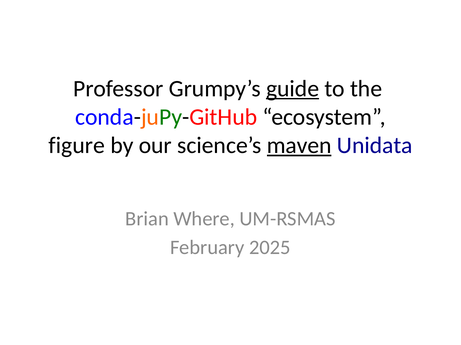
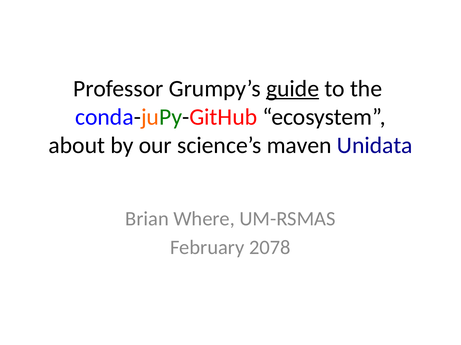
figure: figure -> about (77, 146)
maven underline: present -> none (299, 146)
2025: 2025 -> 2078 (270, 248)
